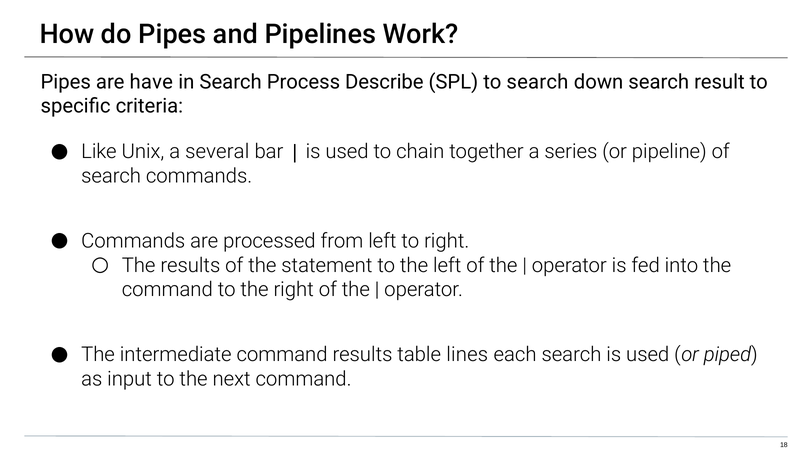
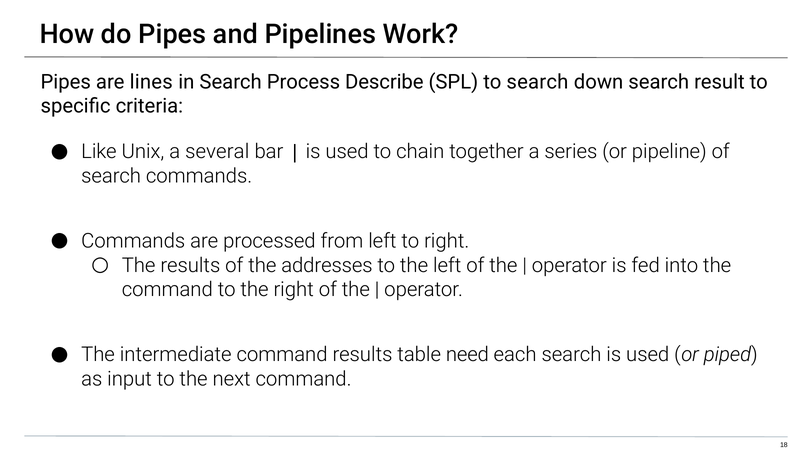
have: have -> lines (151, 82)
statement: statement -> addresses (327, 265)
lines: lines -> need (467, 355)
